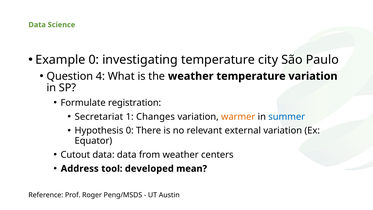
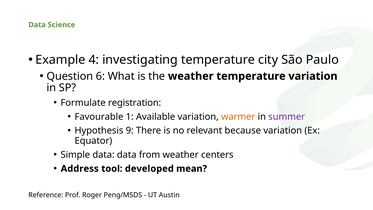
Example 0: 0 -> 4 (94, 60)
4: 4 -> 6 (101, 76)
Secretariat: Secretariat -> Favourable (99, 117)
Changes: Changes -> Available (156, 117)
summer colour: blue -> purple (287, 117)
Hypothesis 0: 0 -> 9 (130, 131)
external: external -> because (243, 131)
Cutout: Cutout -> Simple (75, 155)
